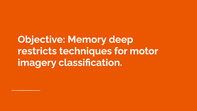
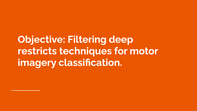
Memory: Memory -> Filtering (87, 39)
